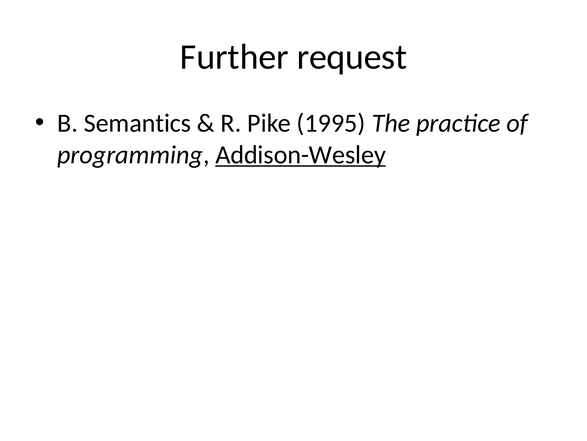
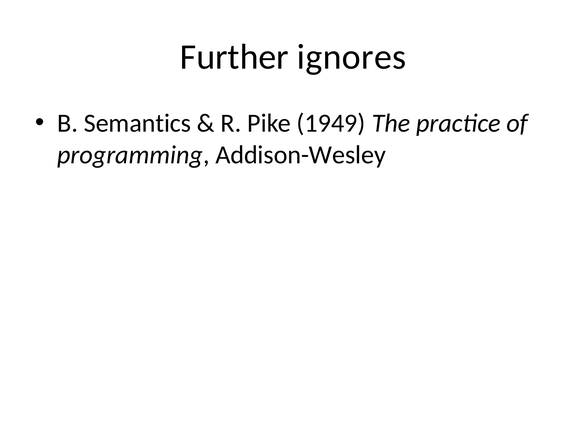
request: request -> ignores (352, 57)
1995: 1995 -> 1949 (331, 123)
Addison-Wesley underline: present -> none (301, 154)
